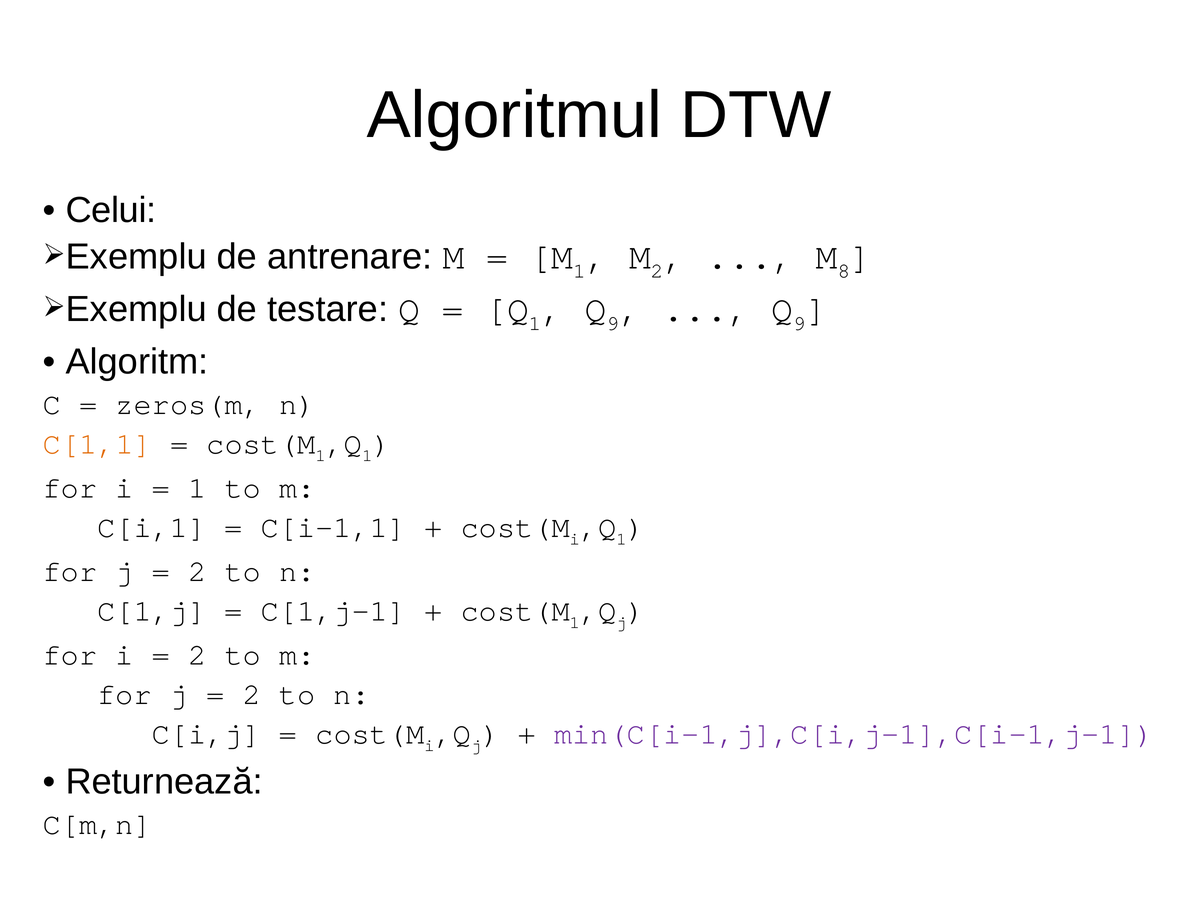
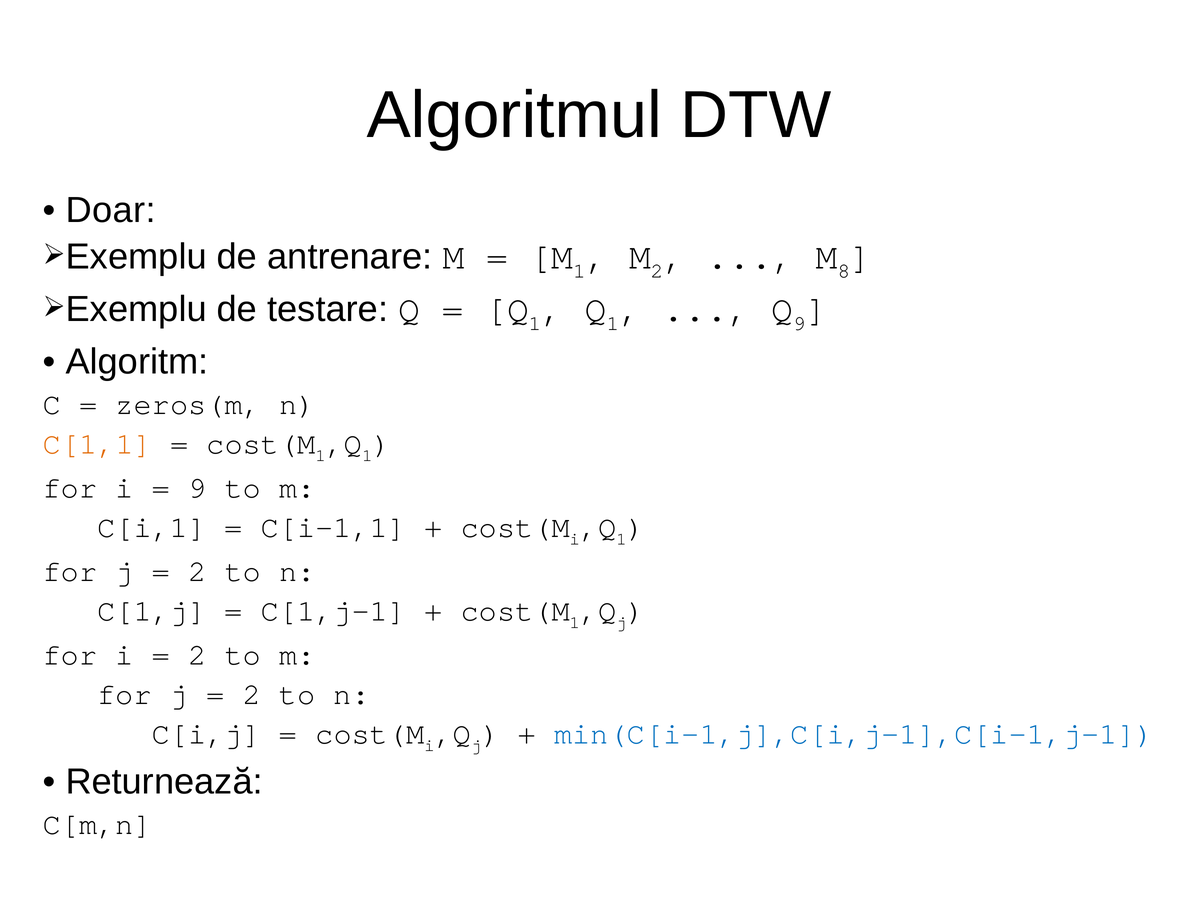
Celui: Celui -> Doar (111, 210)
9: 9 -> 1 (613, 323)
1: 1 -> 9 (197, 488)
min(C[i-1,j],C[i,j-1],C[i-1,j-1 colour: purple -> blue (854, 734)
